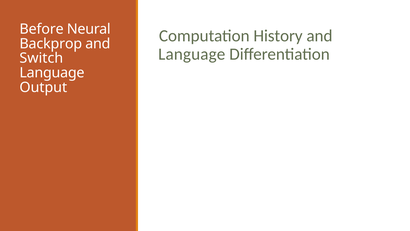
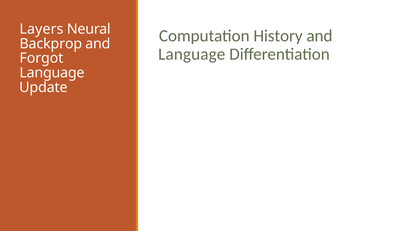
Before: Before -> Layers (41, 29)
Switch: Switch -> Forgot (41, 58)
Output: Output -> Update (43, 87)
